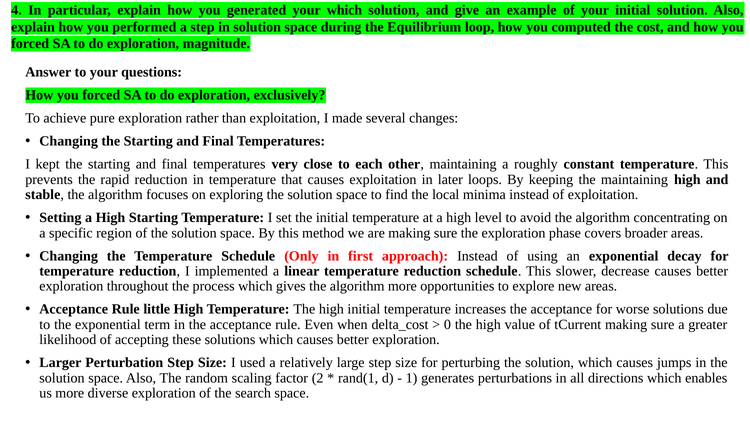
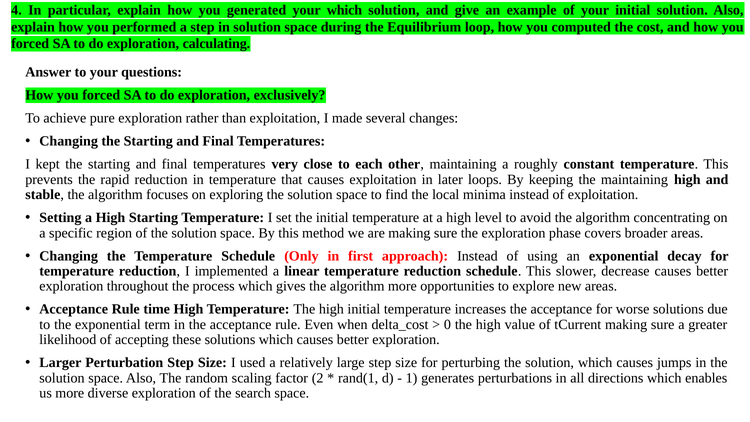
magnitude: magnitude -> calculating (216, 44)
little: little -> time (157, 309)
